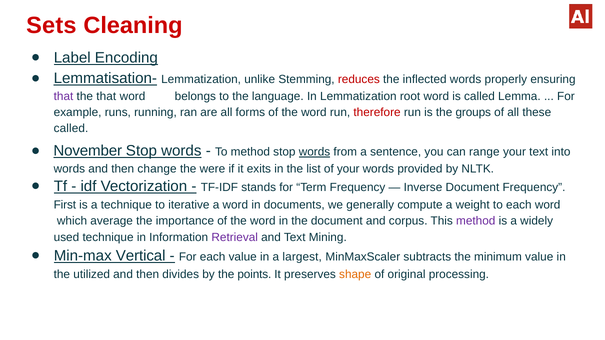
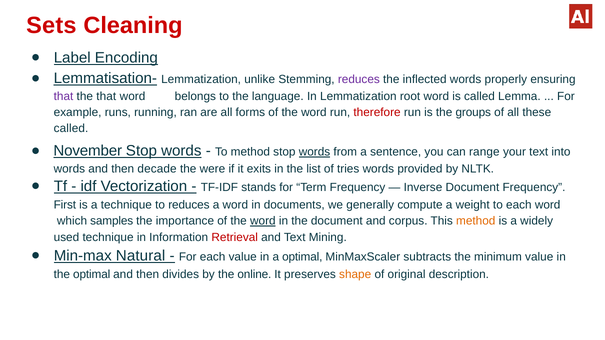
reduces colour: red -> purple (359, 80)
change: change -> decade (157, 169)
of your: your -> tries (348, 169)
to iterative: iterative -> reduces (189, 205)
average: average -> samples (112, 221)
word underline: none -> present (263, 221)
method colour: purple -> orange (476, 221)
Retrieval colour: purple -> red (235, 237)
Vertical: Vertical -> Natural (141, 256)
a largest: largest -> optimal (302, 257)
the utilized: utilized -> optimal (92, 275)
points: points -> online (254, 275)
processing: processing -> description (459, 275)
